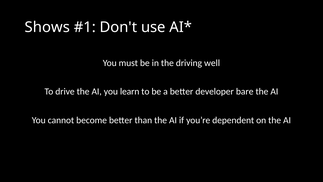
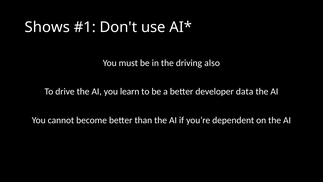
well: well -> also (212, 63)
bare: bare -> data (245, 91)
